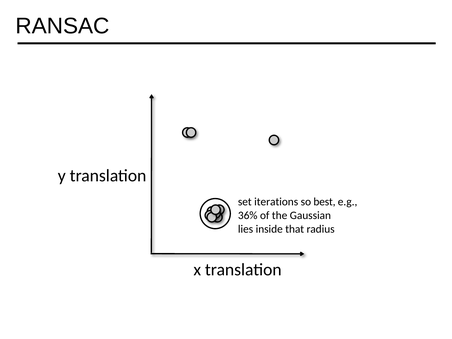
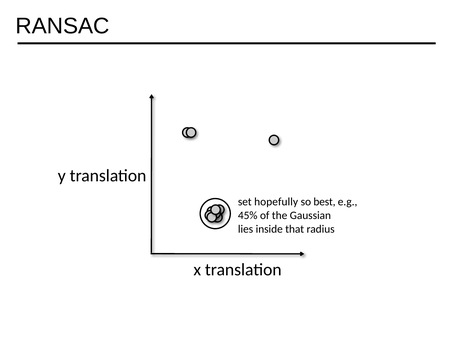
iterations: iterations -> hopefully (276, 202)
36%: 36% -> 45% (248, 215)
